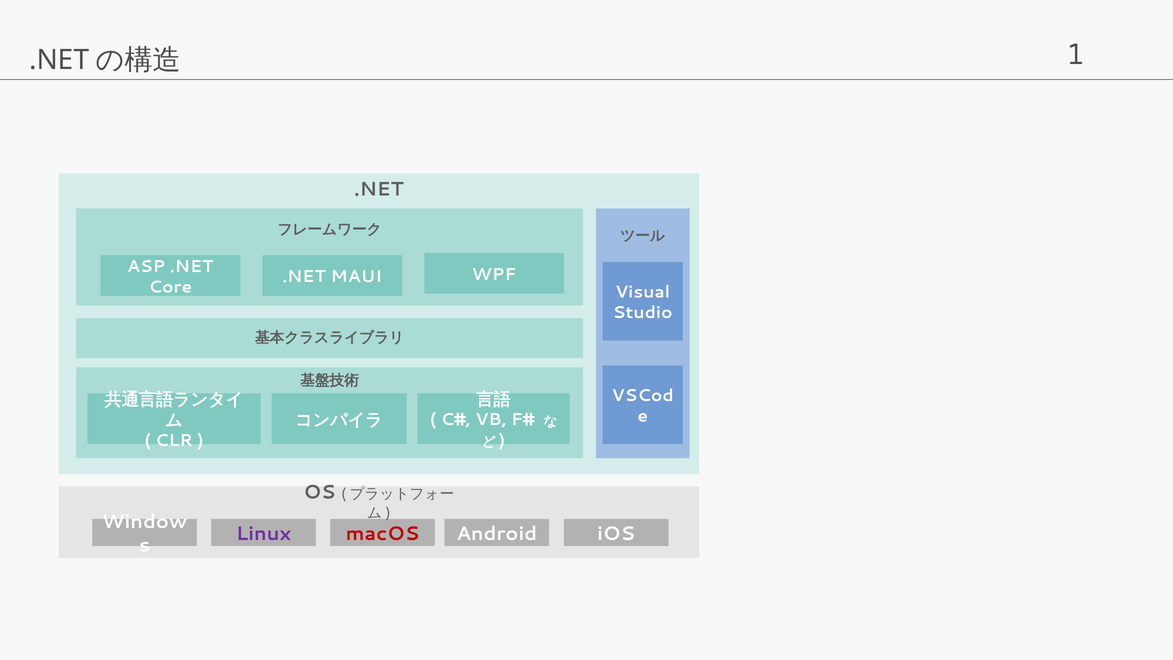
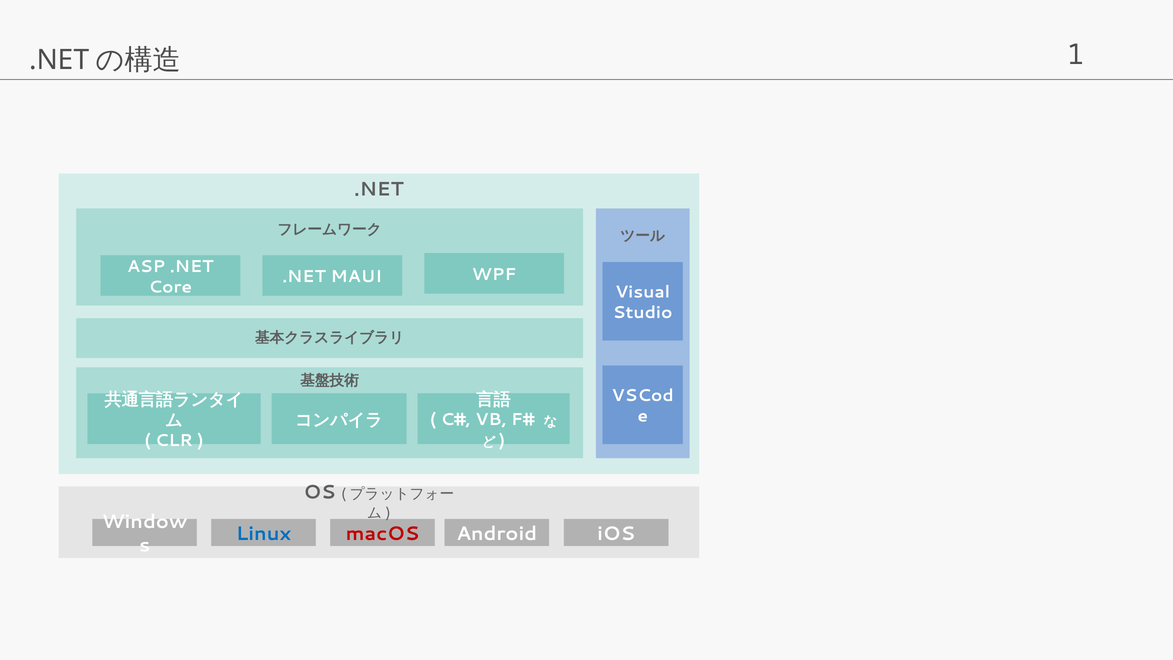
Linux colour: purple -> blue (263, 534)
